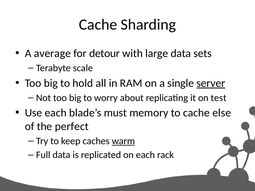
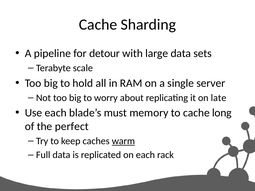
average: average -> pipeline (52, 54)
server underline: present -> none (211, 83)
test: test -> late (219, 98)
else: else -> long (222, 113)
